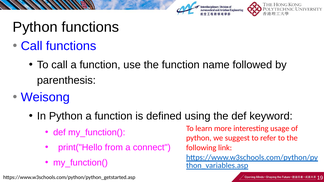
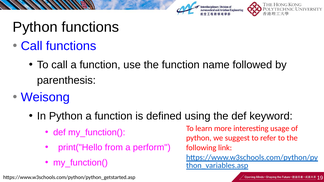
connect: connect -> perform (152, 148)
